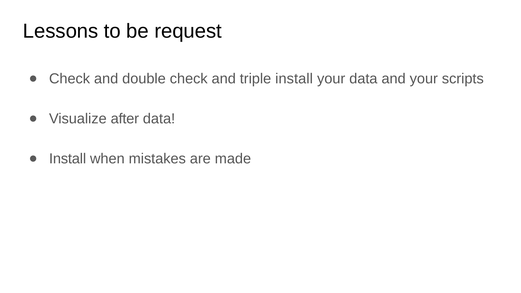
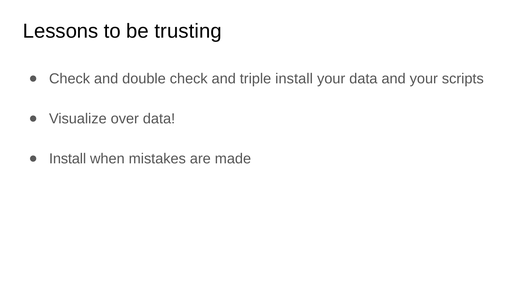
request: request -> trusting (188, 31)
after: after -> over (125, 119)
